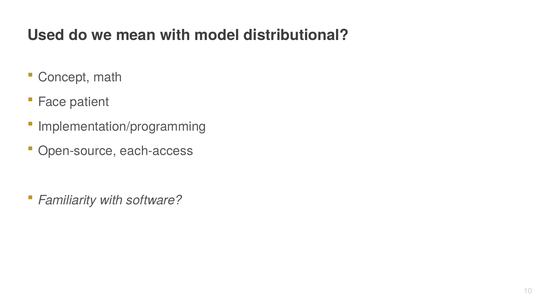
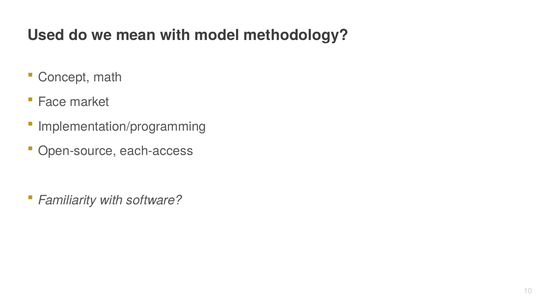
distributional: distributional -> methodology (296, 35)
patient: patient -> market (90, 102)
